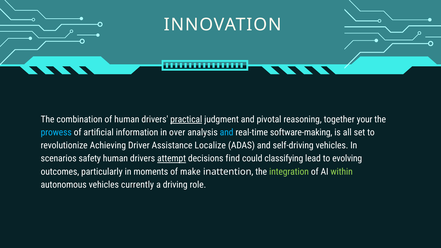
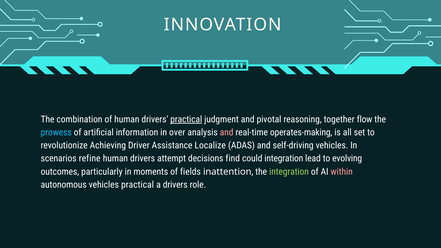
your: your -> flow (365, 119)
and colour: light blue -> pink (227, 132)
software-making: software-making -> operates-making (301, 132)
safety: safety -> refine (90, 159)
attempt underline: present -> none (172, 159)
could classifying: classifying -> integration (284, 159)
make: make -> fields (190, 172)
within colour: light green -> pink (342, 172)
vehicles currently: currently -> practical (138, 185)
a driving: driving -> drivers (175, 185)
